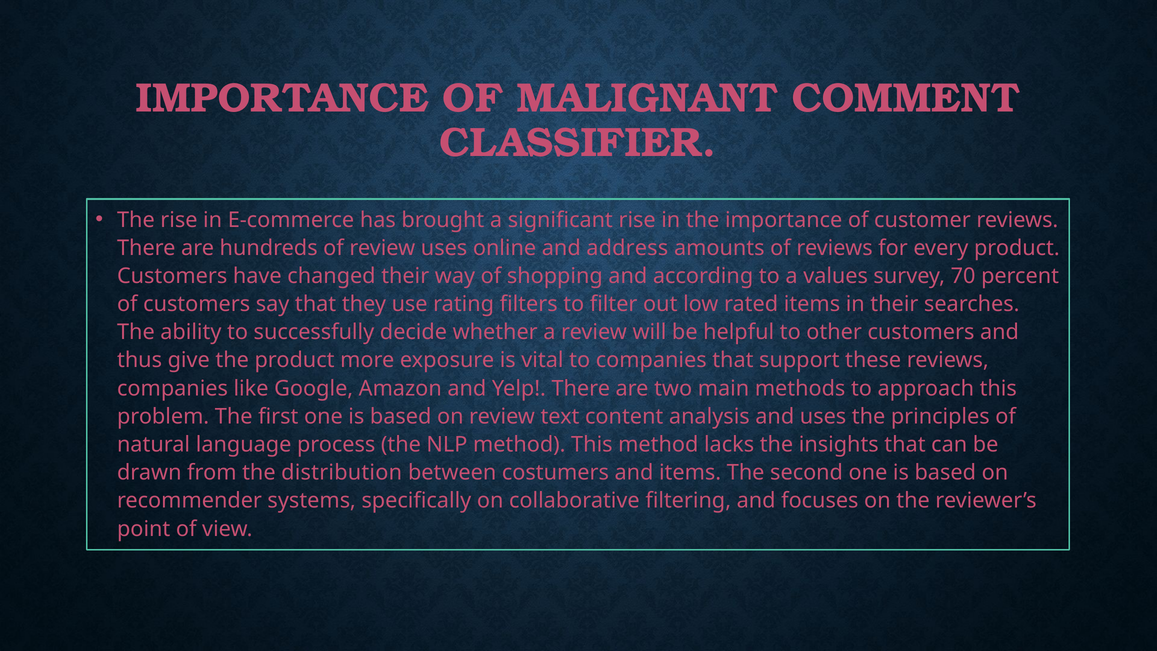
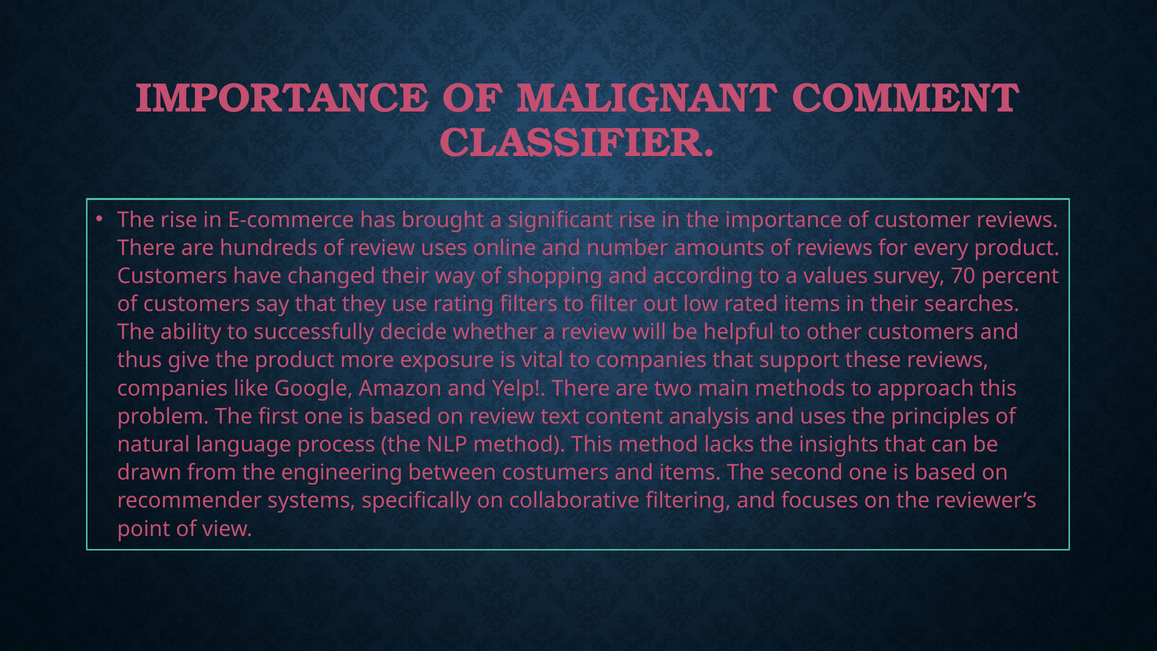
address: address -> number (627, 248)
distribution: distribution -> engineering (342, 473)
